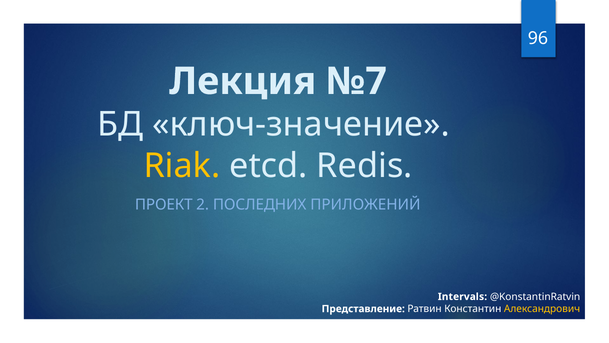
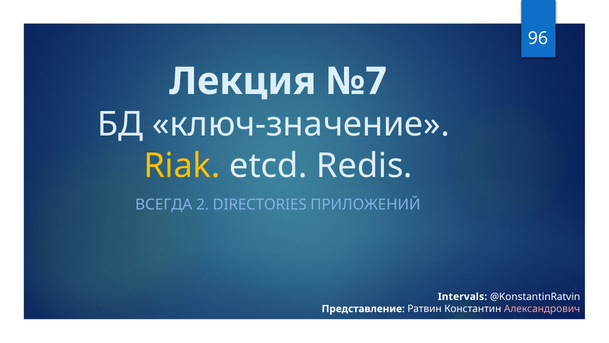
ПРОЕКТ: ПРОЕКТ -> ВСЕГДА (164, 205)
ПОСЛЕДНИХ: ПОСЛЕДНИХ -> DIRECTORIES (260, 205)
Александрович colour: yellow -> pink (542, 308)
